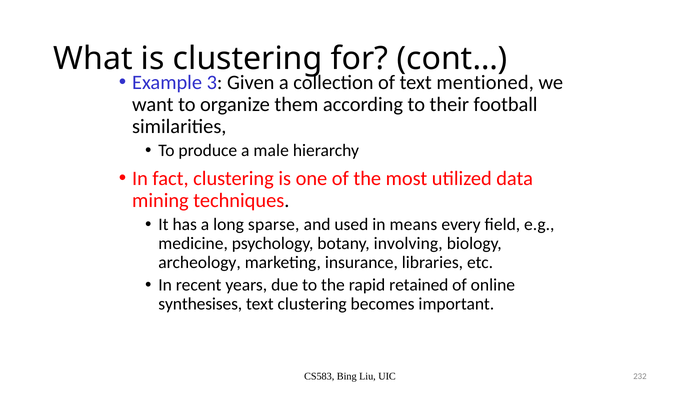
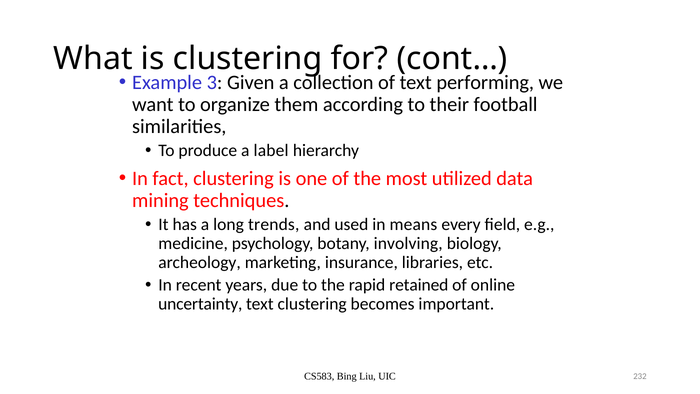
mentioned: mentioned -> performing (485, 82)
male: male -> label (271, 151)
sparse: sparse -> trends (274, 224)
synthesises: synthesises -> uncertainty (200, 304)
